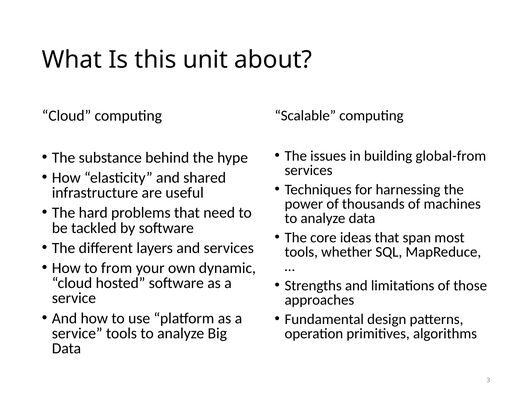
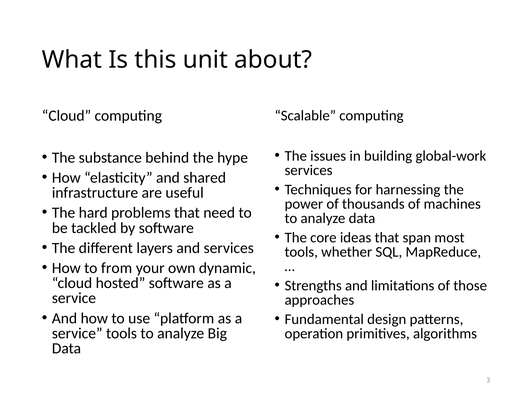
global-from: global-from -> global-work (451, 156)
